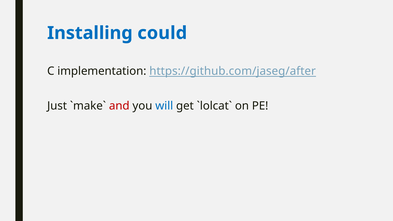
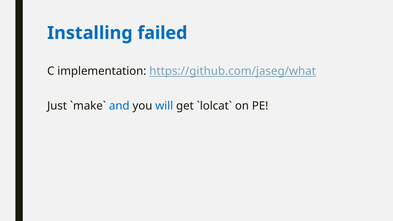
could: could -> failed (162, 33)
https://github.com/jaseg/after: https://github.com/jaseg/after -> https://github.com/jaseg/what (233, 71)
and colour: red -> blue (119, 106)
